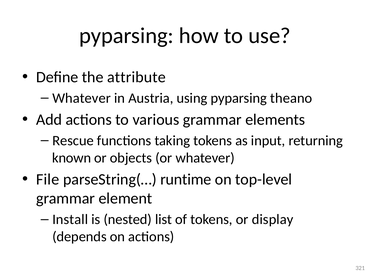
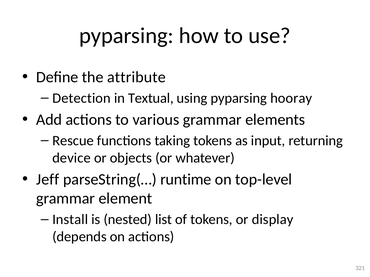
Whatever: Whatever -> Detection (82, 98)
Austria: Austria -> Textual (151, 98)
theano: theano -> hooray (291, 98)
known: known -> device (71, 158)
File: File -> Jeff (48, 180)
